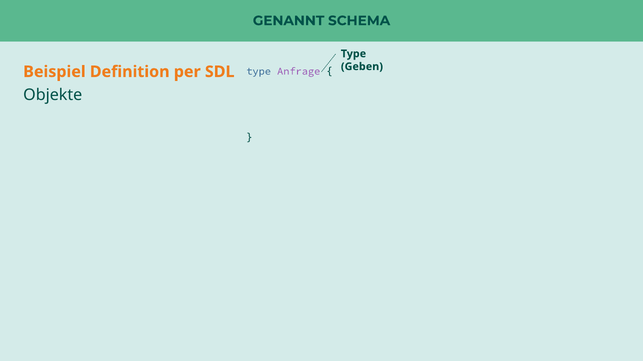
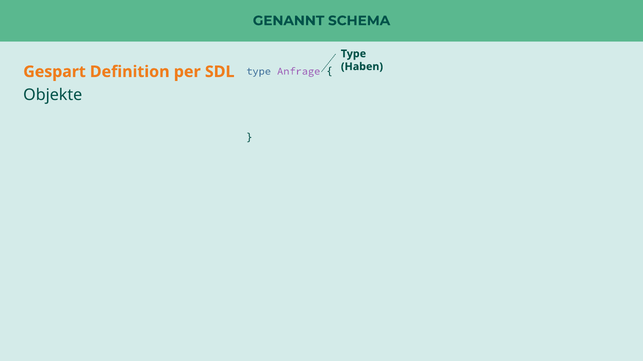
Geben: Geben -> Haben (362, 67)
Beispiel: Beispiel -> Gespart (55, 72)
